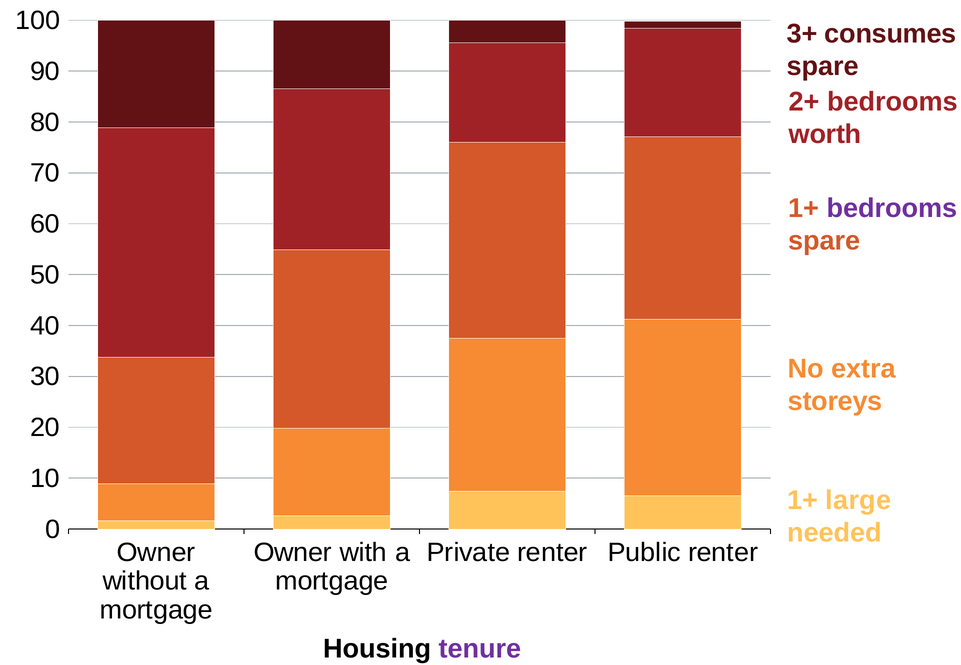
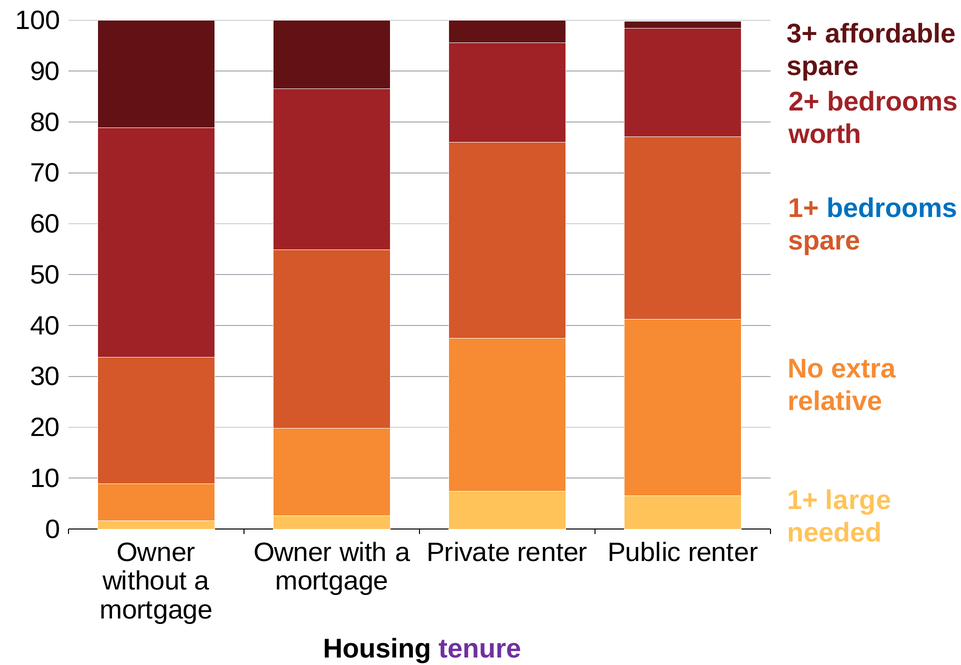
consumes: consumes -> affordable (890, 34)
bedrooms colour: purple -> blue (892, 209)
storeys: storeys -> relative (835, 402)
